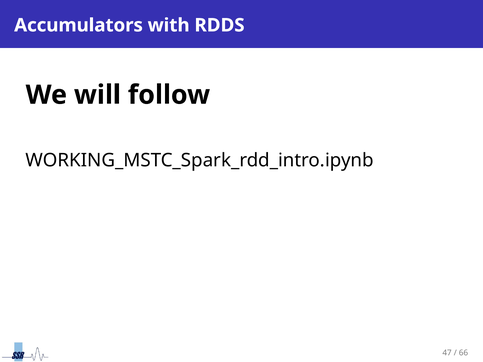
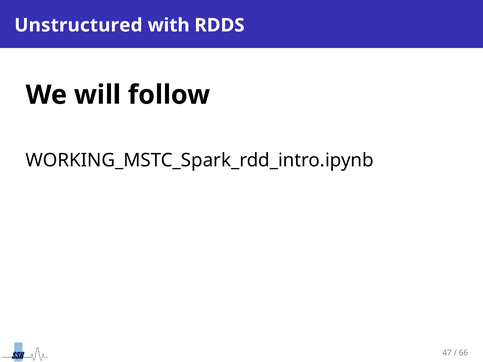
Accumulators: Accumulators -> Unstructured (78, 25)
